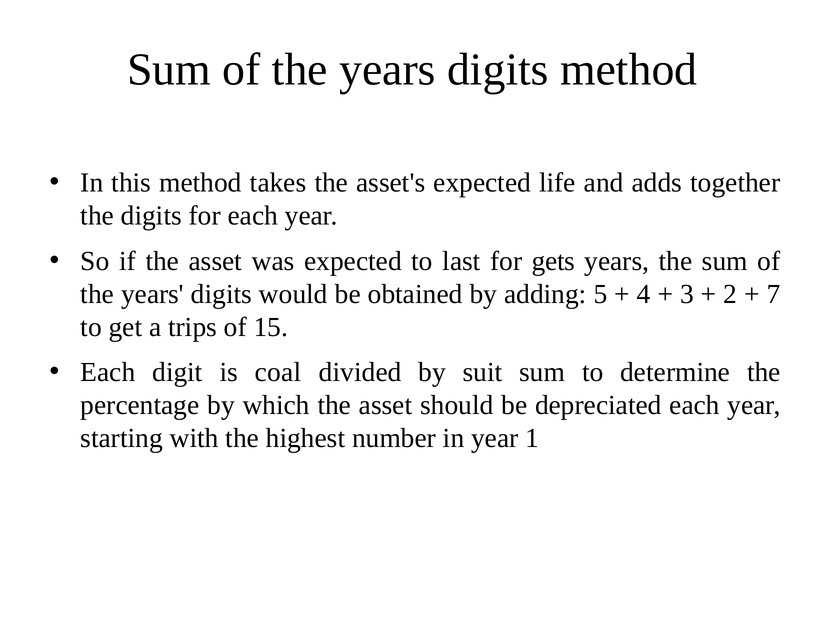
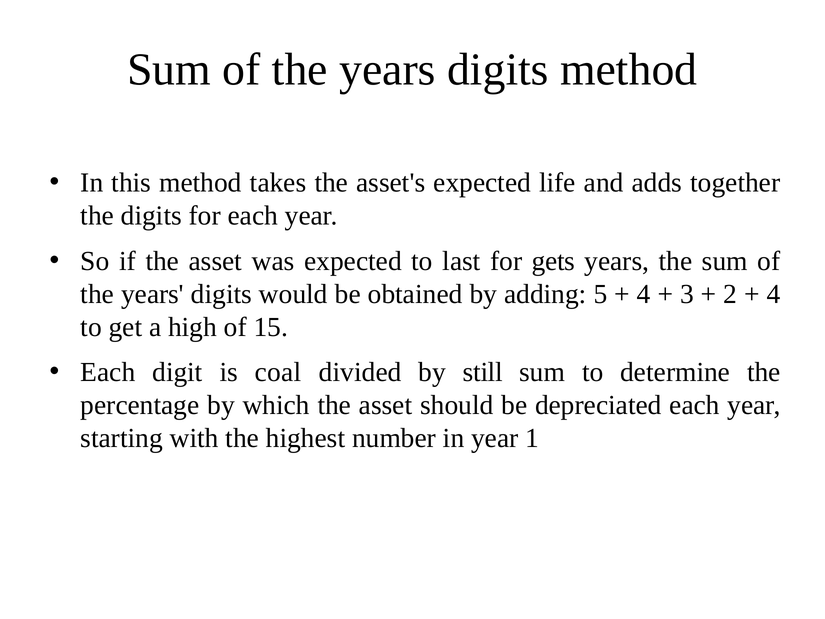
7: 7 -> 4 (774, 294)
trips: trips -> high (193, 327)
suit: suit -> still (483, 372)
